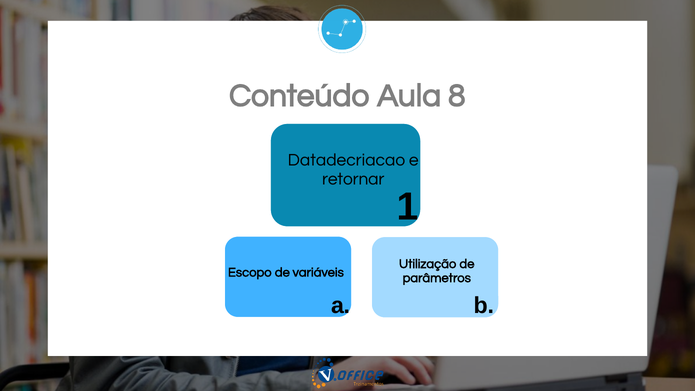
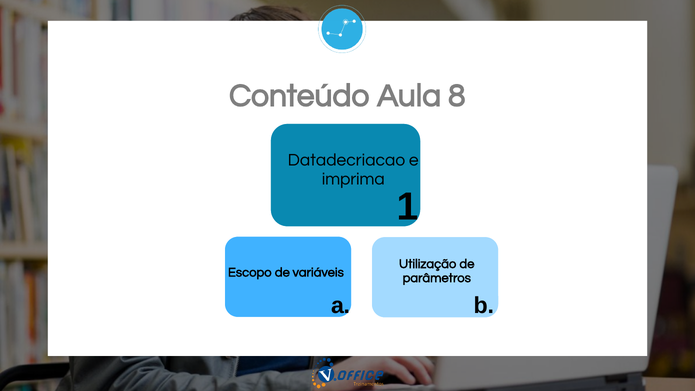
retornar: retornar -> imprima (353, 179)
